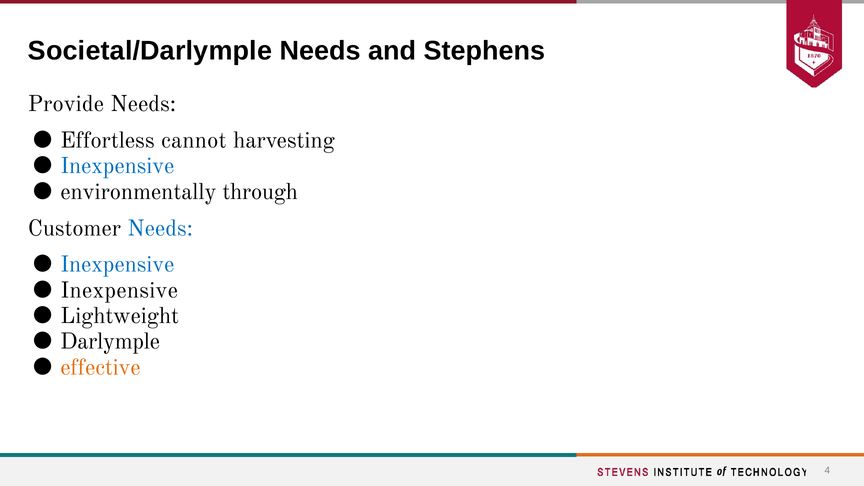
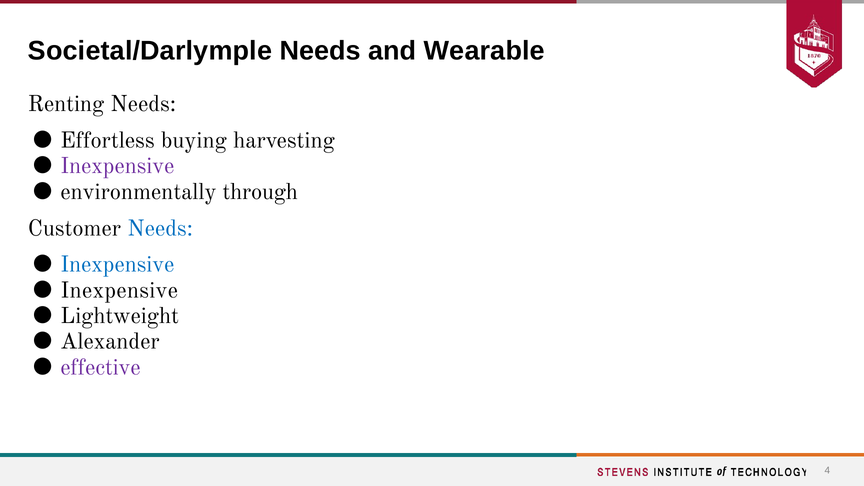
Stephens: Stephens -> Wearable (484, 51)
Provide: Provide -> Renting (66, 104)
cannot: cannot -> buying (194, 140)
Inexpensive colour: blue -> purple (117, 166)
Darlymple: Darlymple -> Alexander (110, 342)
effective colour: orange -> purple (101, 367)
